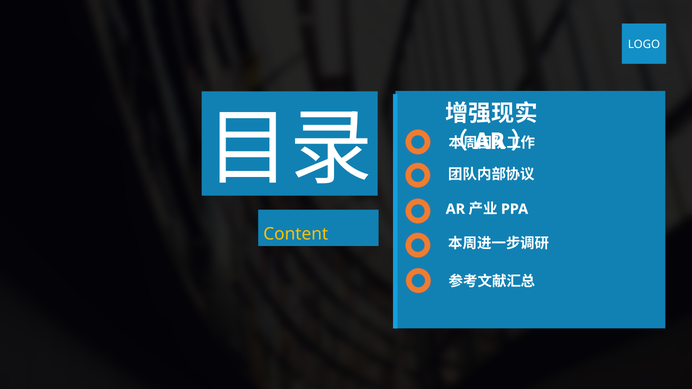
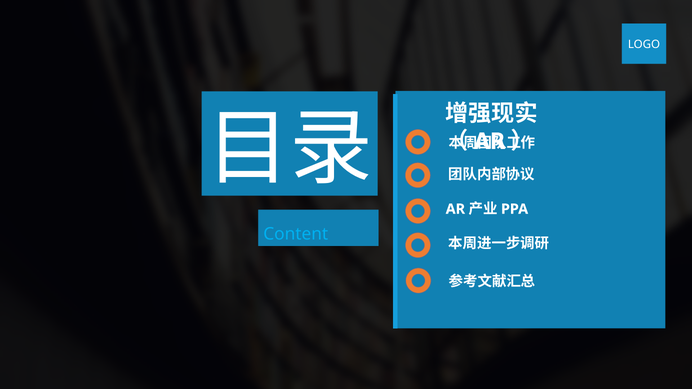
Content colour: yellow -> light blue (296, 234)
